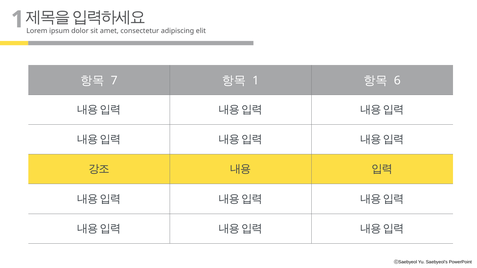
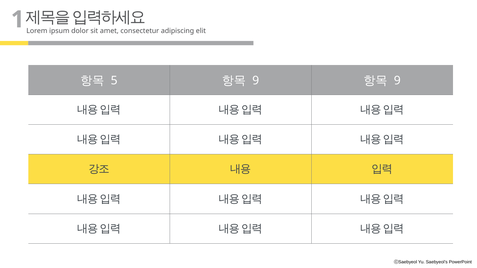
7: 7 -> 5 (114, 81)
1: 1 -> 9 (256, 81)
6: 6 -> 9 (397, 81)
